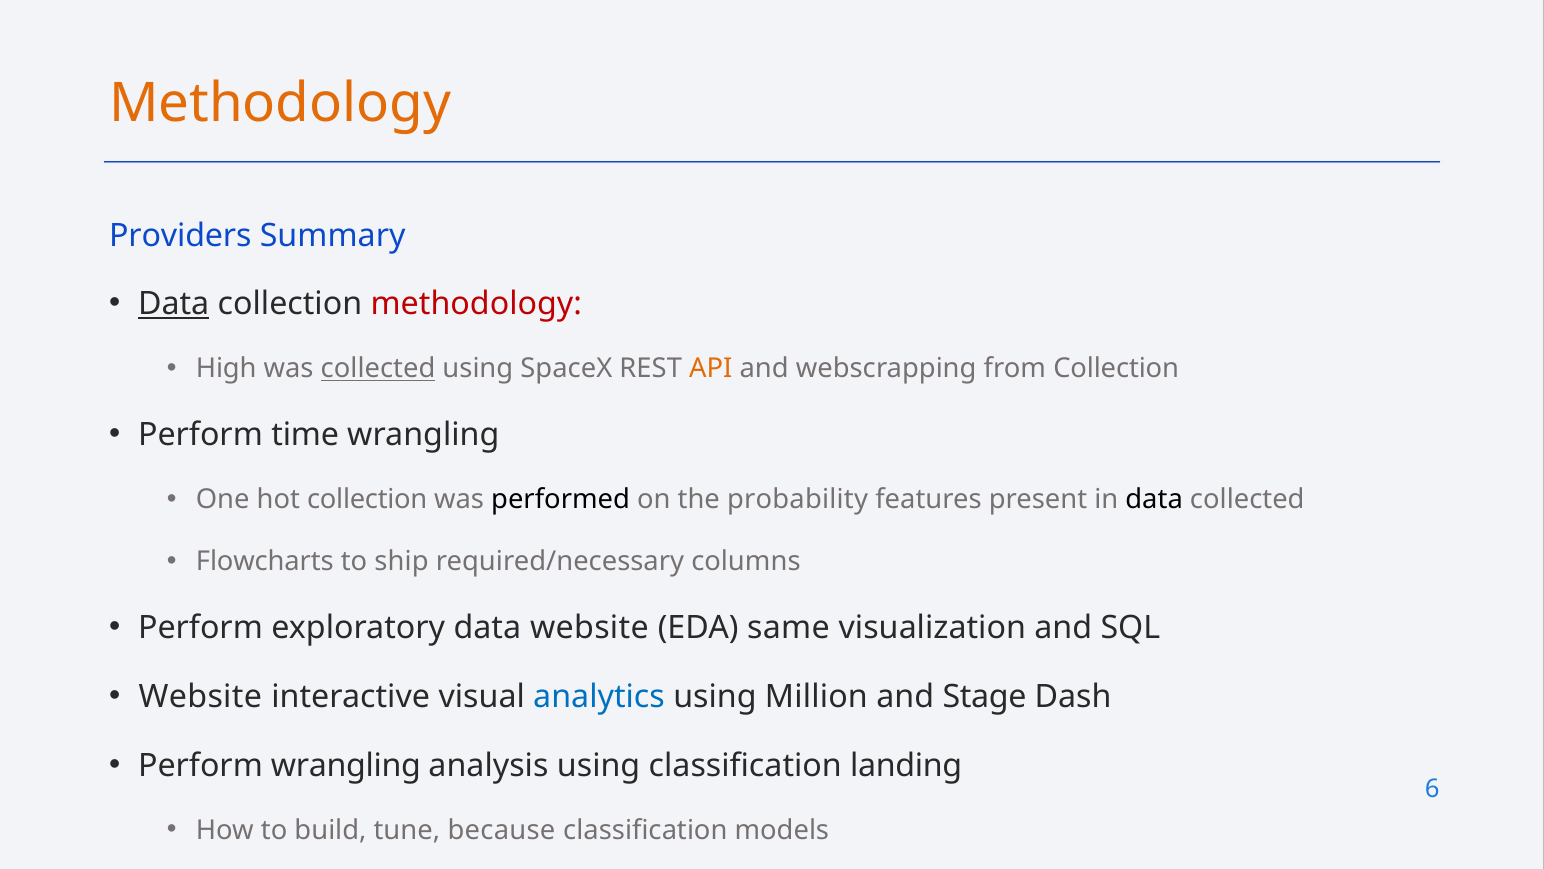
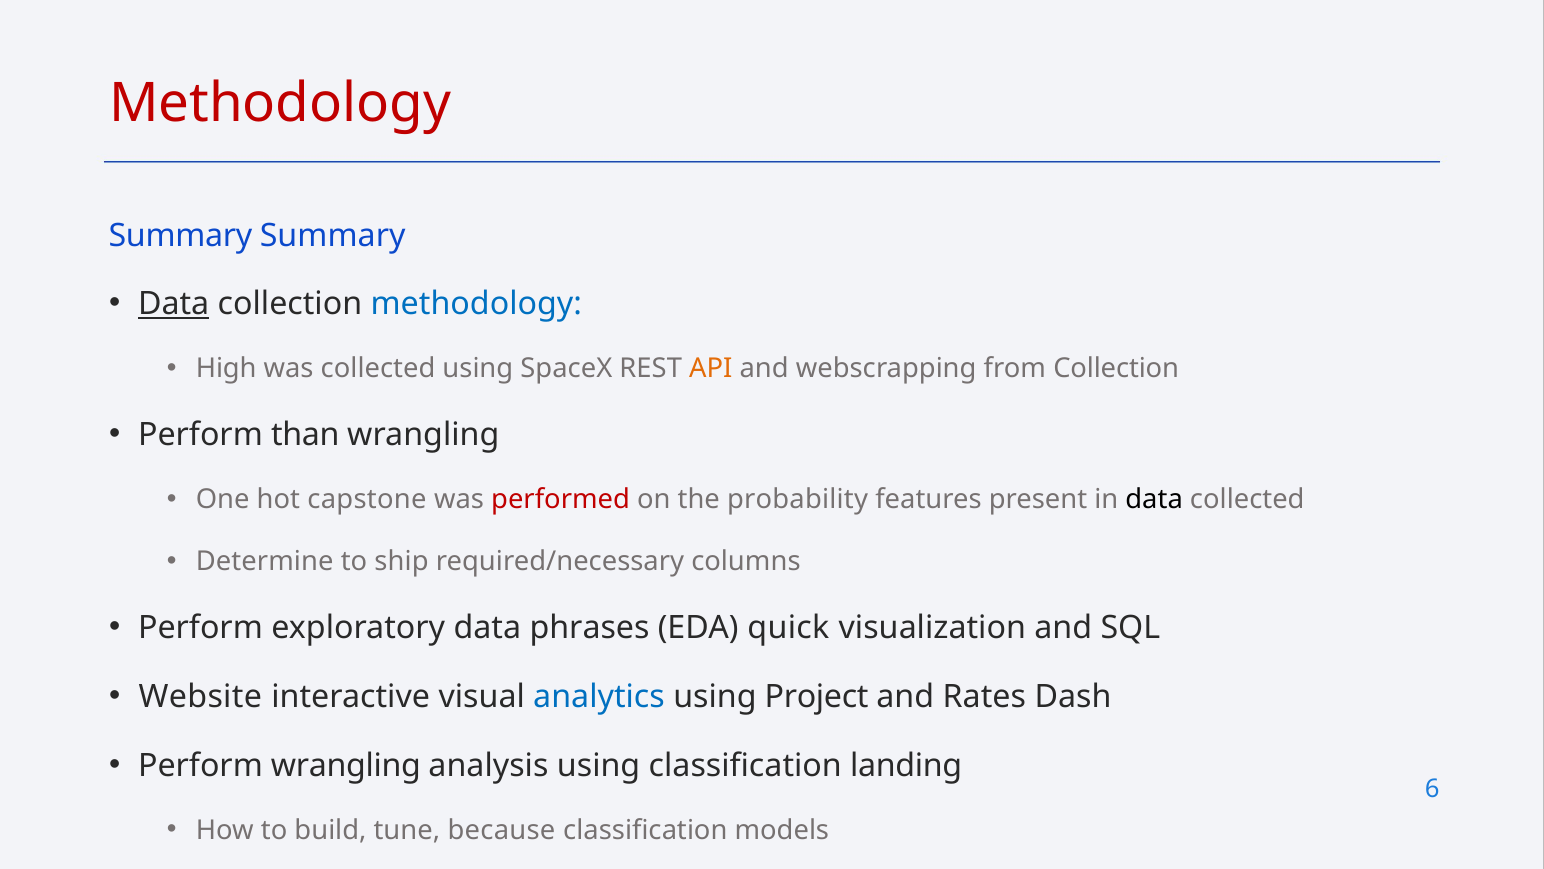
Methodology colour: orange -> red (280, 103)
Providers: Providers -> Summary (180, 235)
methodology colour: red -> blue (476, 304)
collected underline: present -> none (378, 369)
time: time -> than (305, 435)
hot collection: collection -> capstone (367, 499)
performed colour: black -> red (561, 499)
Flowcharts: Flowcharts -> Determine (265, 561)
data website: website -> phrases (590, 628)
same: same -> quick (788, 628)
Million: Million -> Project (817, 696)
Stage: Stage -> Rates (984, 696)
